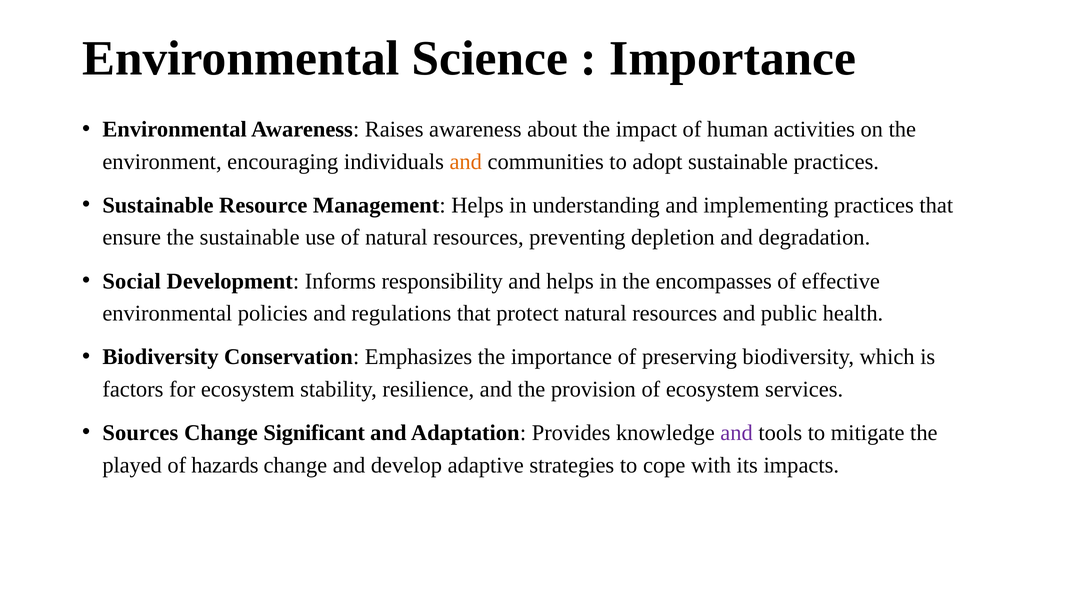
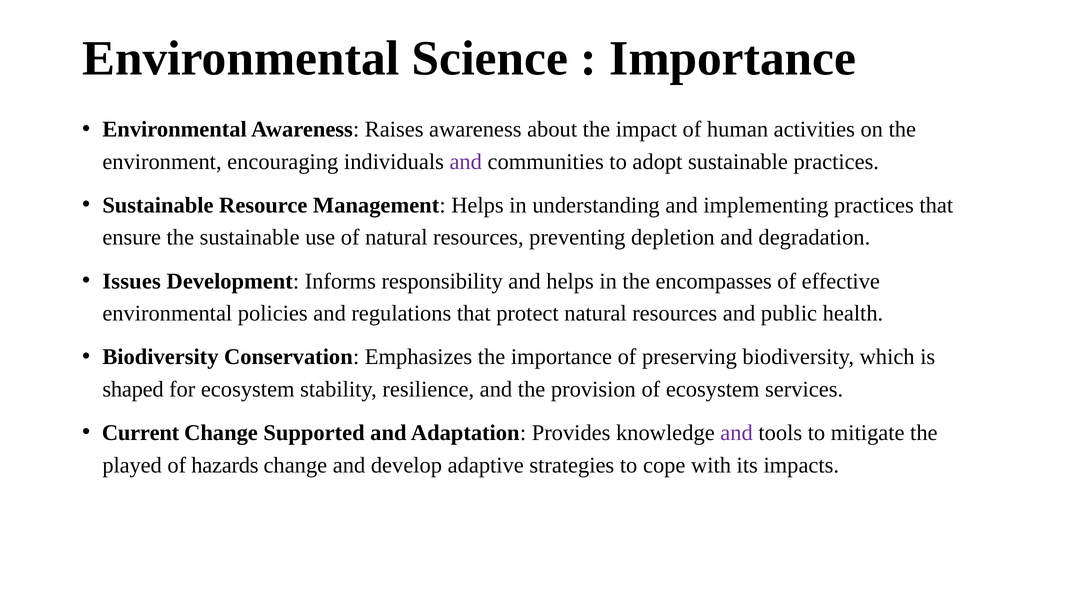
and colour: orange -> purple (466, 162)
Social: Social -> Issues (132, 281)
factors: factors -> shaped (133, 390)
Sources: Sources -> Current (141, 433)
Significant: Significant -> Supported (314, 433)
